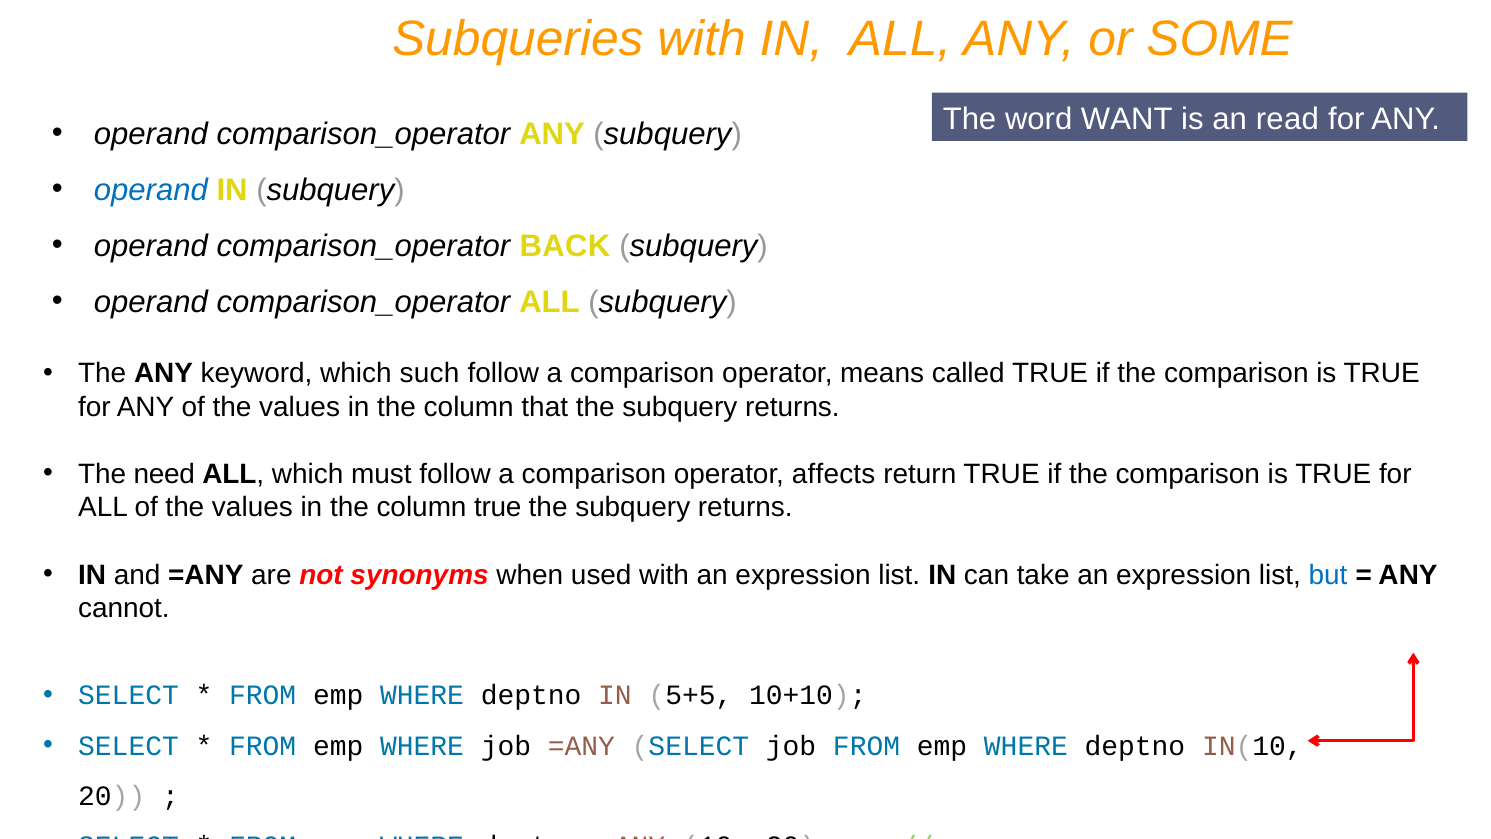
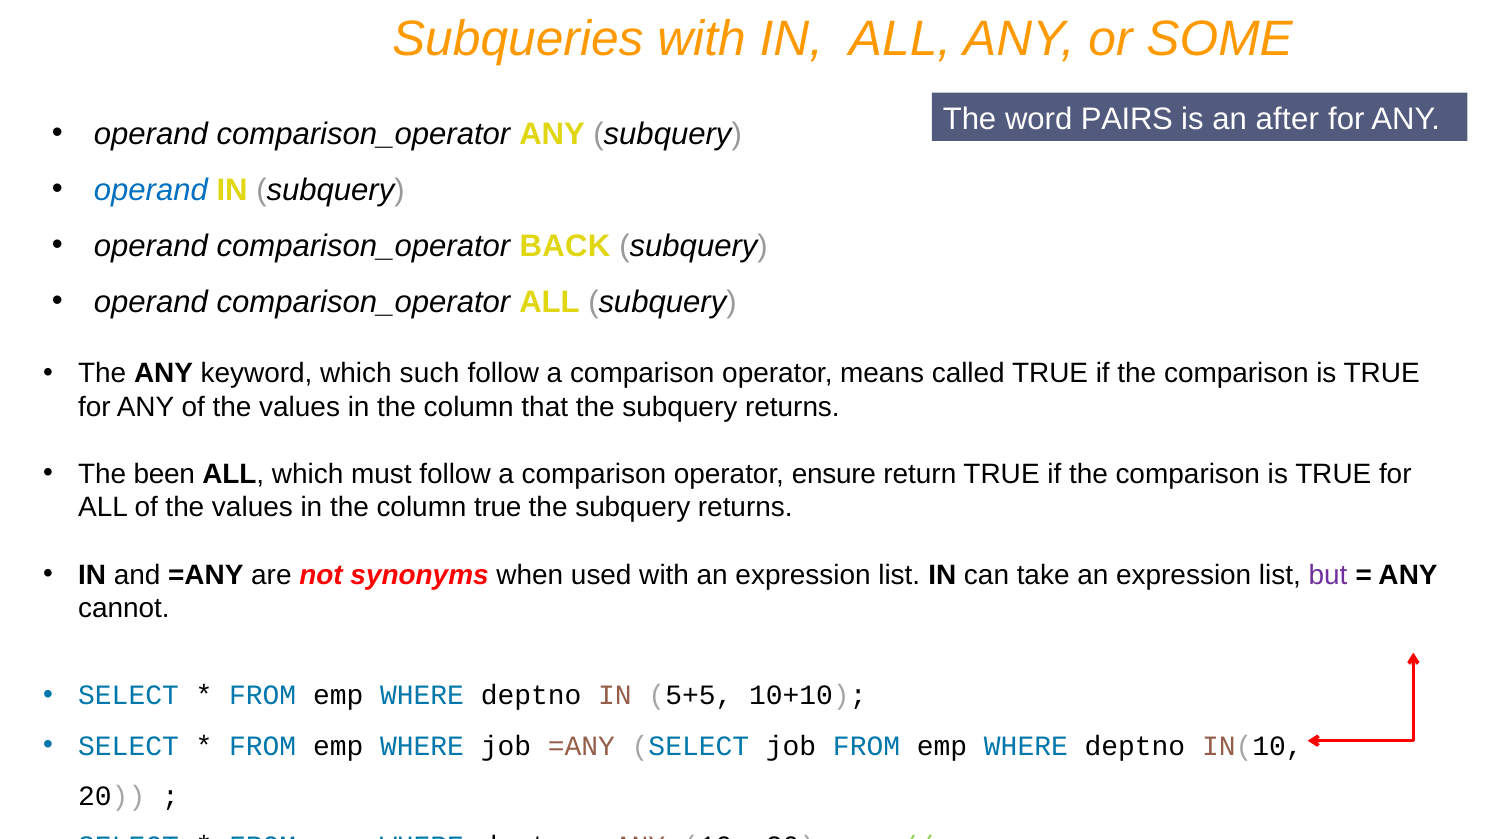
WANT: WANT -> PAIRS (1127, 119)
read: read -> after (1287, 119)
need: need -> been (164, 474)
affects: affects -> ensure (834, 474)
but colour: blue -> purple (1328, 575)
